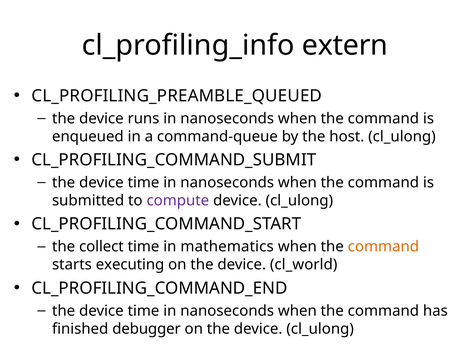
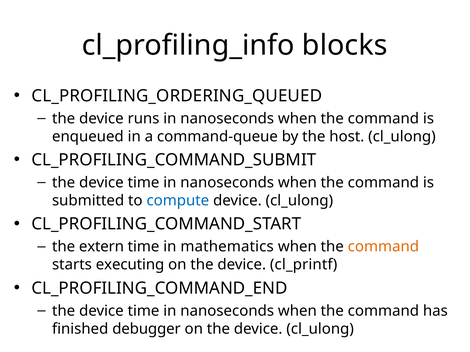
extern: extern -> blocks (345, 45)
CL_PROFILING_PREAMBLE_QUEUED: CL_PROFILING_PREAMBLE_QUEUED -> CL_PROFILING_ORDERING_QUEUED (177, 96)
compute colour: purple -> blue (178, 201)
collect: collect -> extern (101, 247)
cl_world: cl_world -> cl_printf (304, 265)
